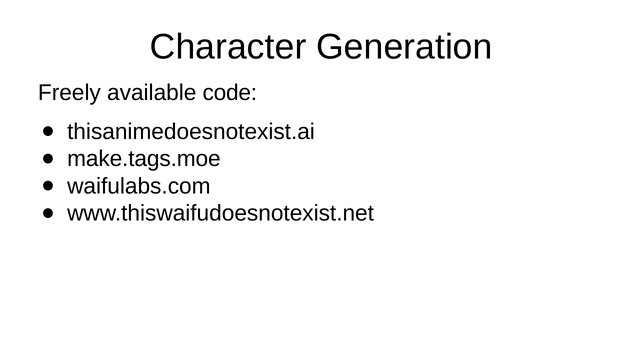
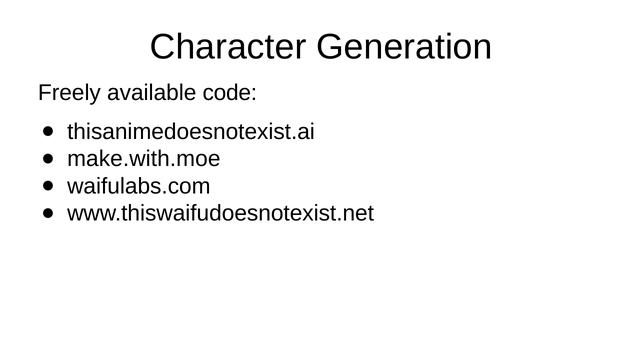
make.tags.moe: make.tags.moe -> make.with.moe (144, 159)
